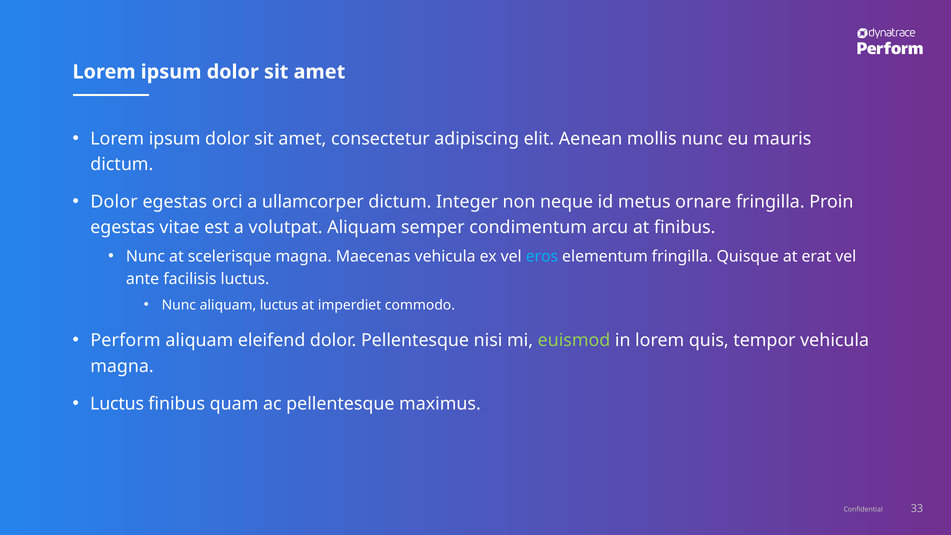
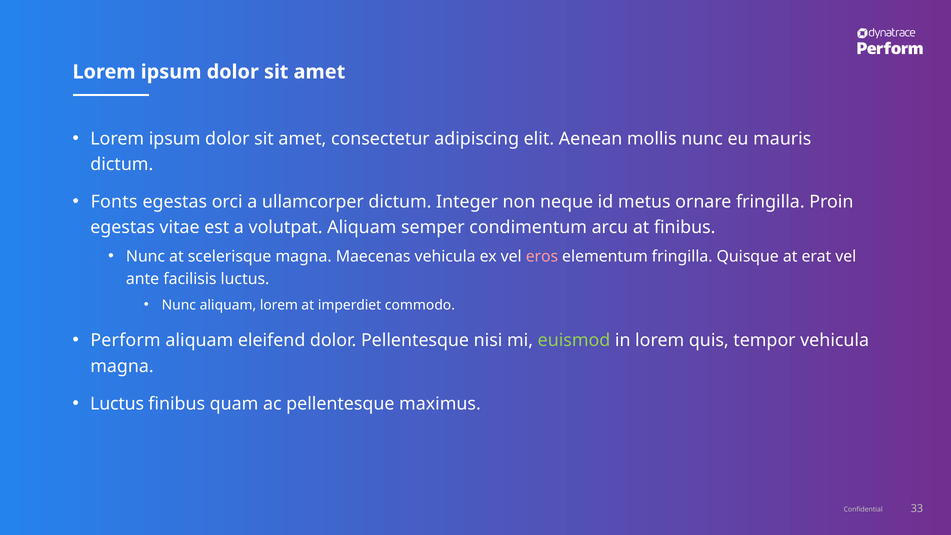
Dolor: Dolor -> Fonts (114, 202)
eros colour: light blue -> pink (542, 256)
aliquam luctus: luctus -> lorem (279, 305)
